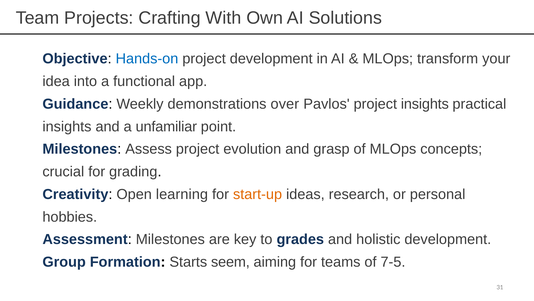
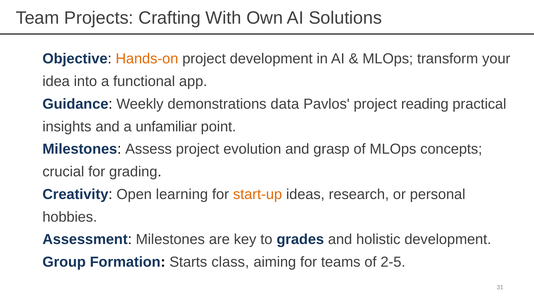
Hands-on colour: blue -> orange (147, 59)
over: over -> data (285, 104)
project insights: insights -> reading (425, 104)
seem: seem -> class (230, 262)
7-5: 7-5 -> 2-5 (393, 262)
